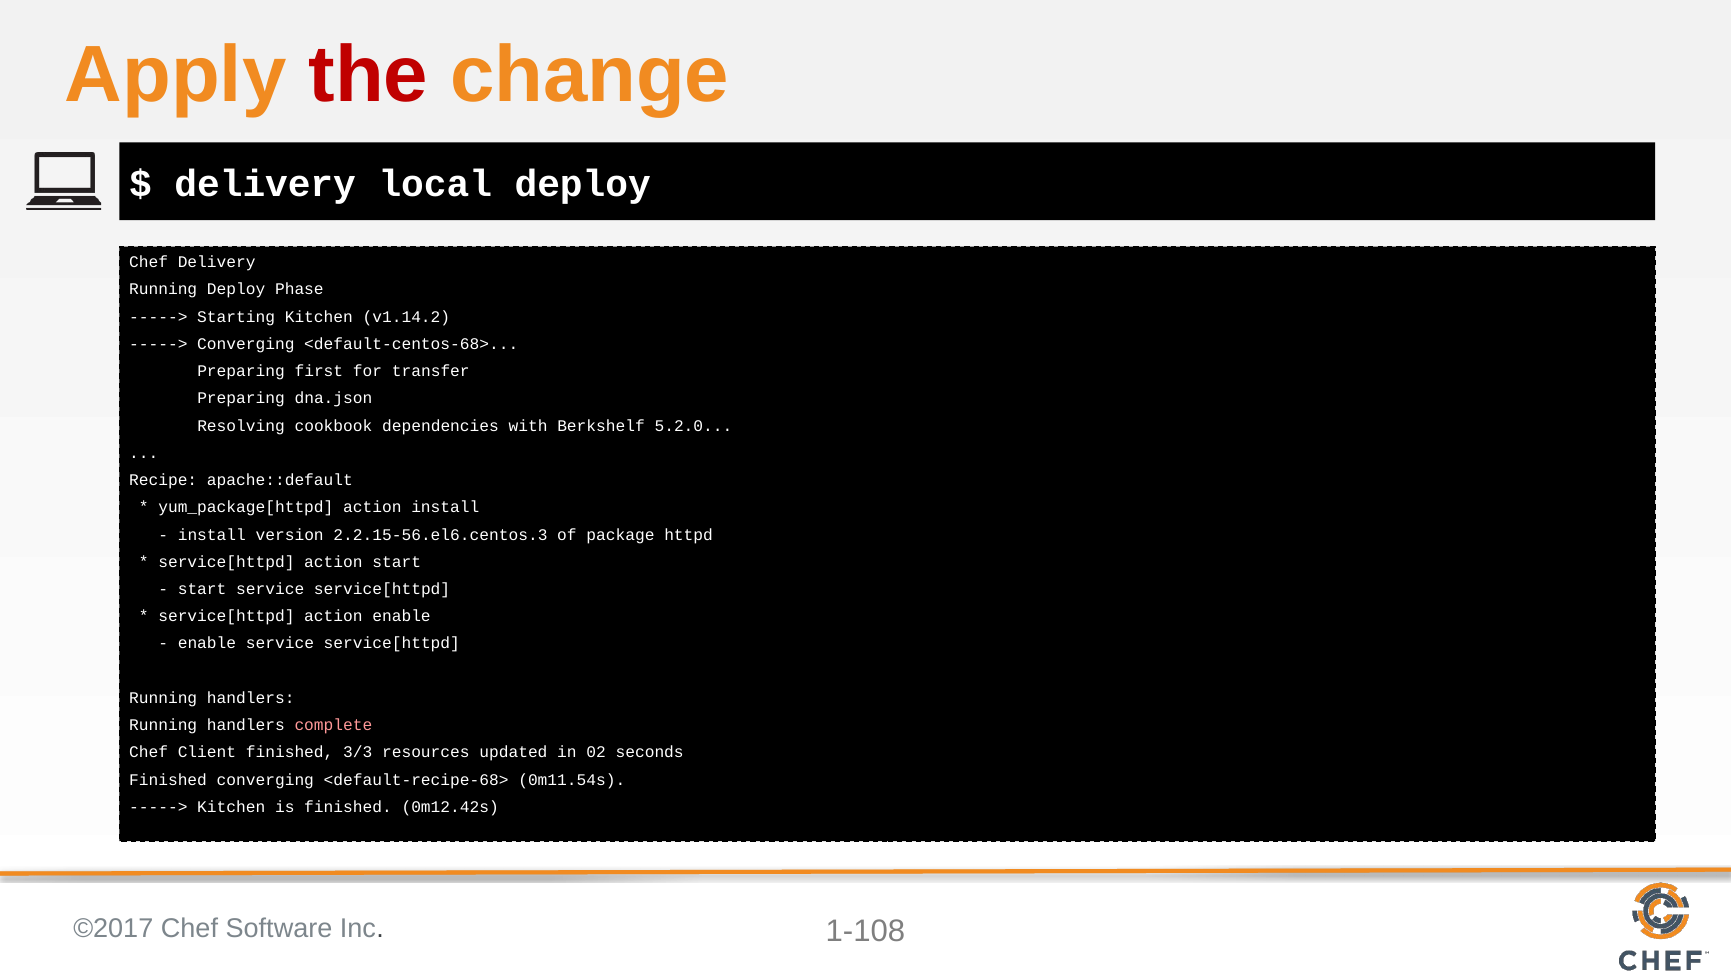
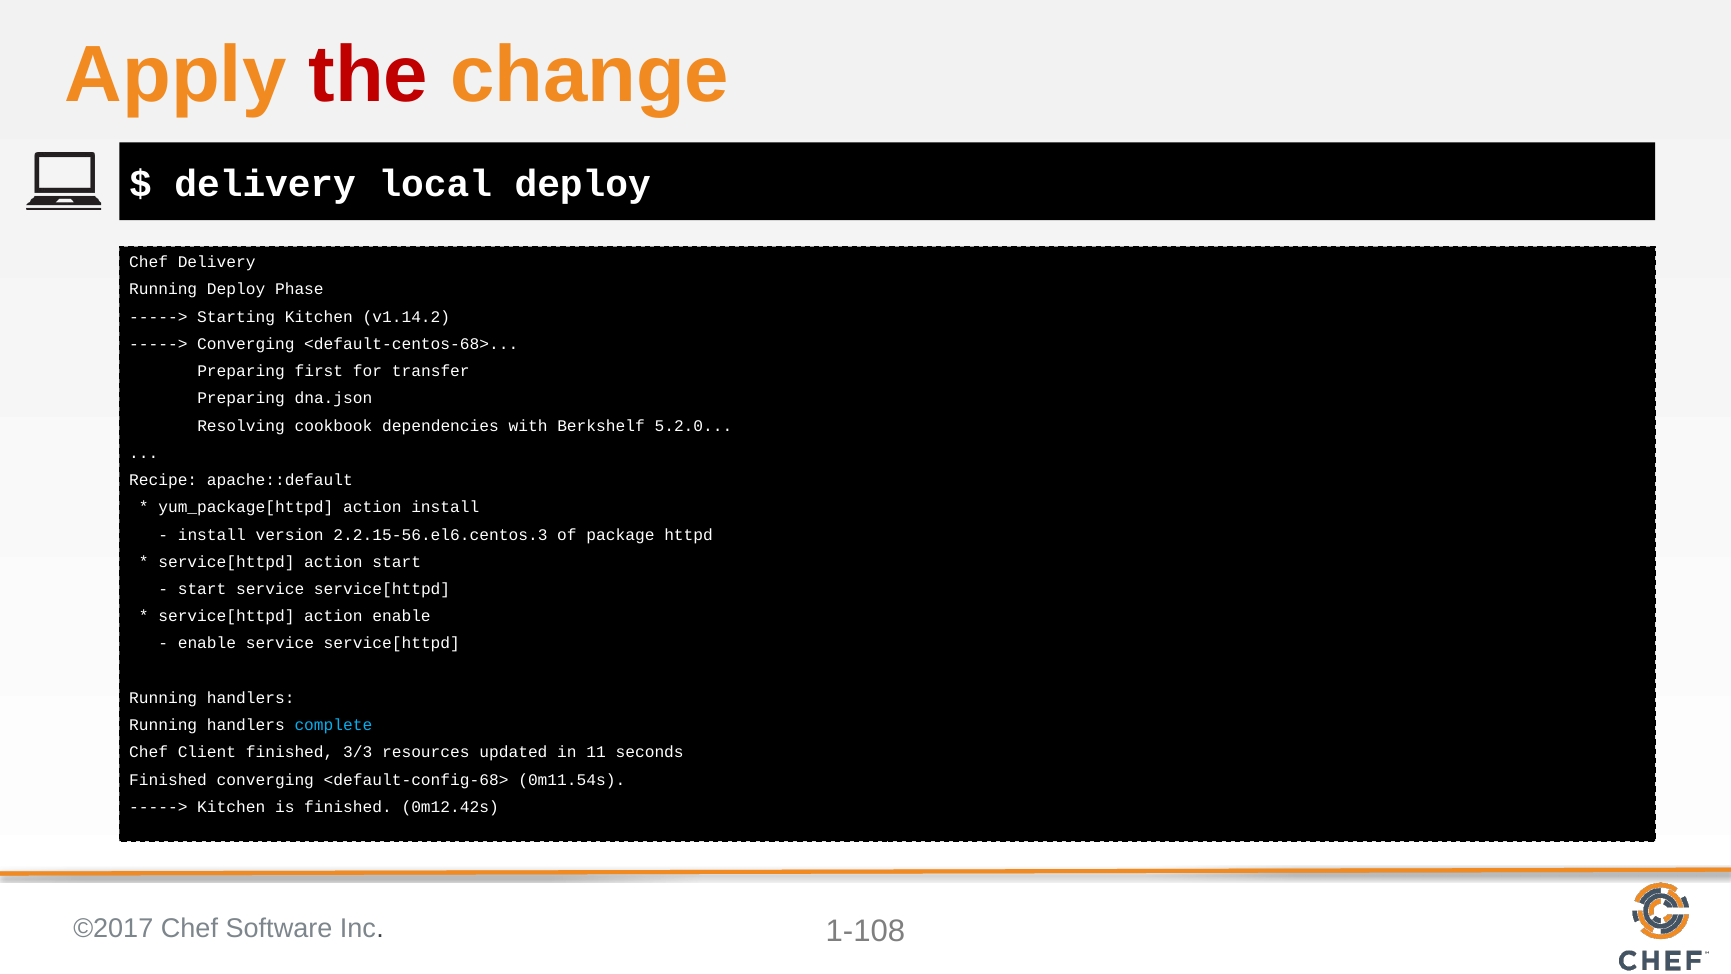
complete colour: pink -> light blue (333, 725)
02: 02 -> 11 (596, 752)
<default-recipe-68>: <default-recipe-68> -> <default-config-68> (416, 779)
